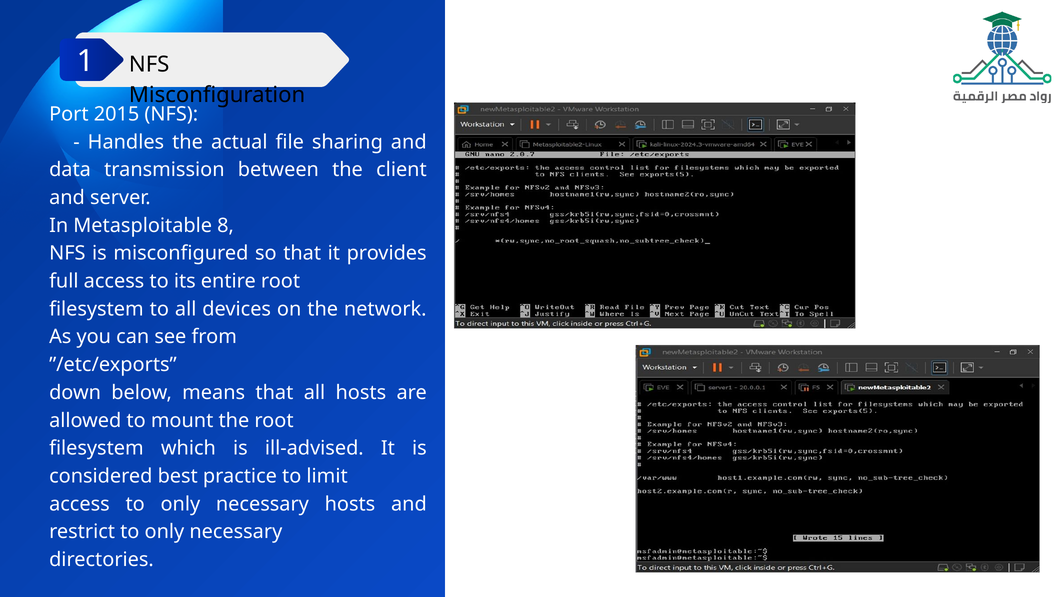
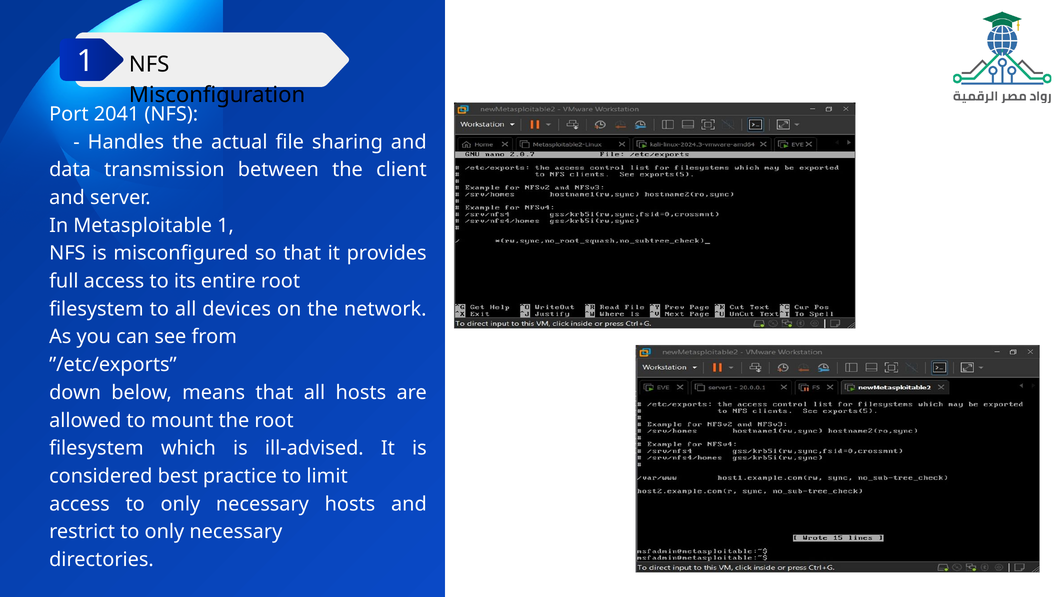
2015: 2015 -> 2041 (117, 114)
Metasploitable 8: 8 -> 1 (226, 226)
